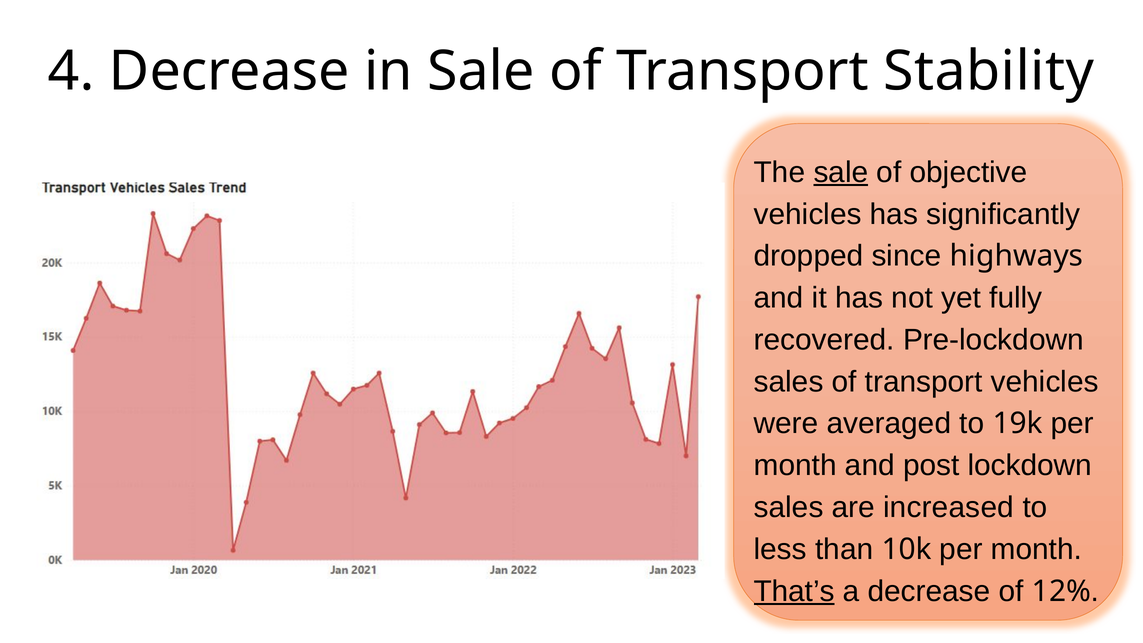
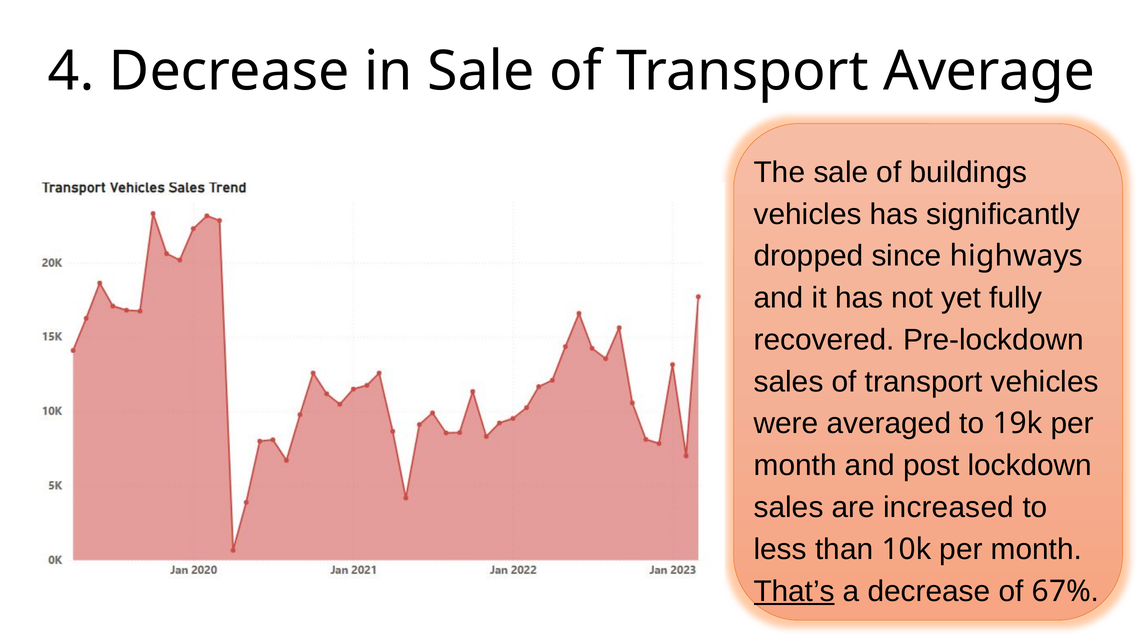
Stability: Stability -> Average (989, 71)
sale underline: present -> none (841, 172)
objective: objective -> buildings (969, 172)
12%: 12% -> 67% (1061, 591)
